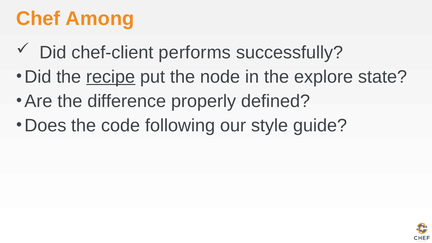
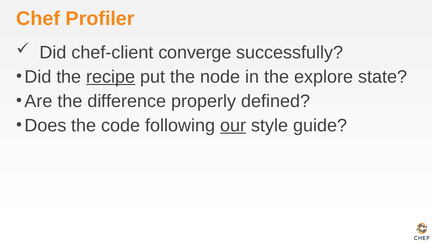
Among: Among -> Profiler (100, 19)
performs: performs -> converge (195, 53)
our underline: none -> present (233, 125)
